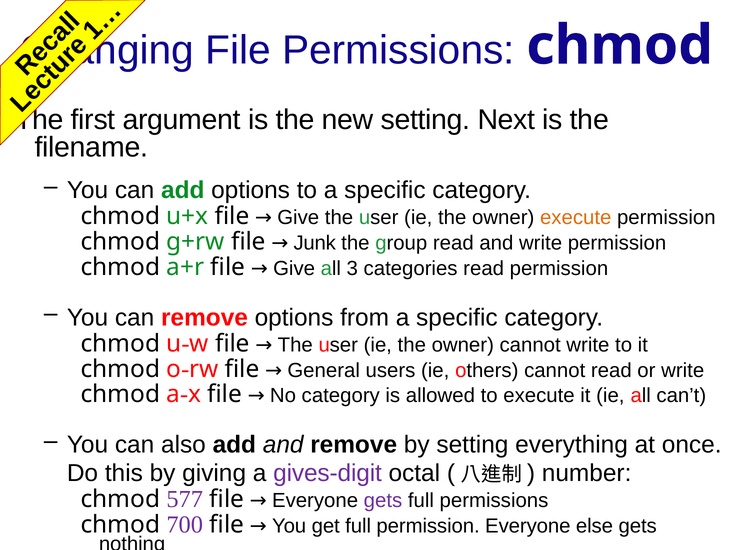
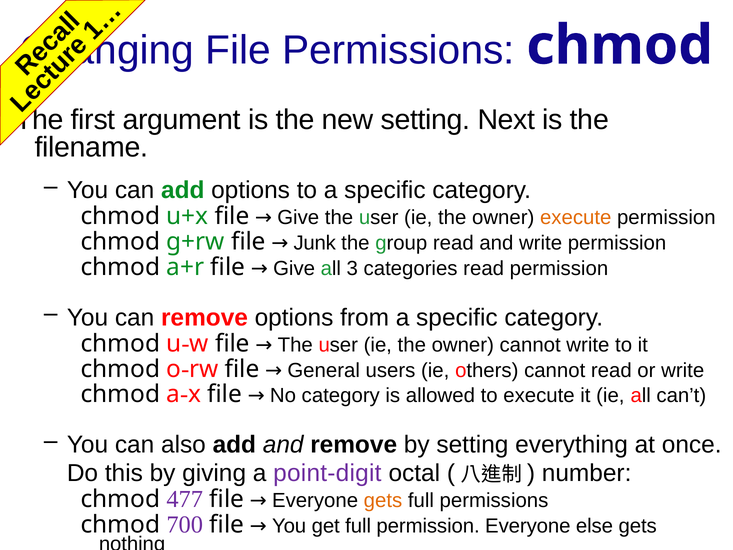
gives-digit: gives-digit -> point-digit (327, 473)
577: 577 -> 477 (185, 499)
gets colour: purple -> orange (383, 500)
